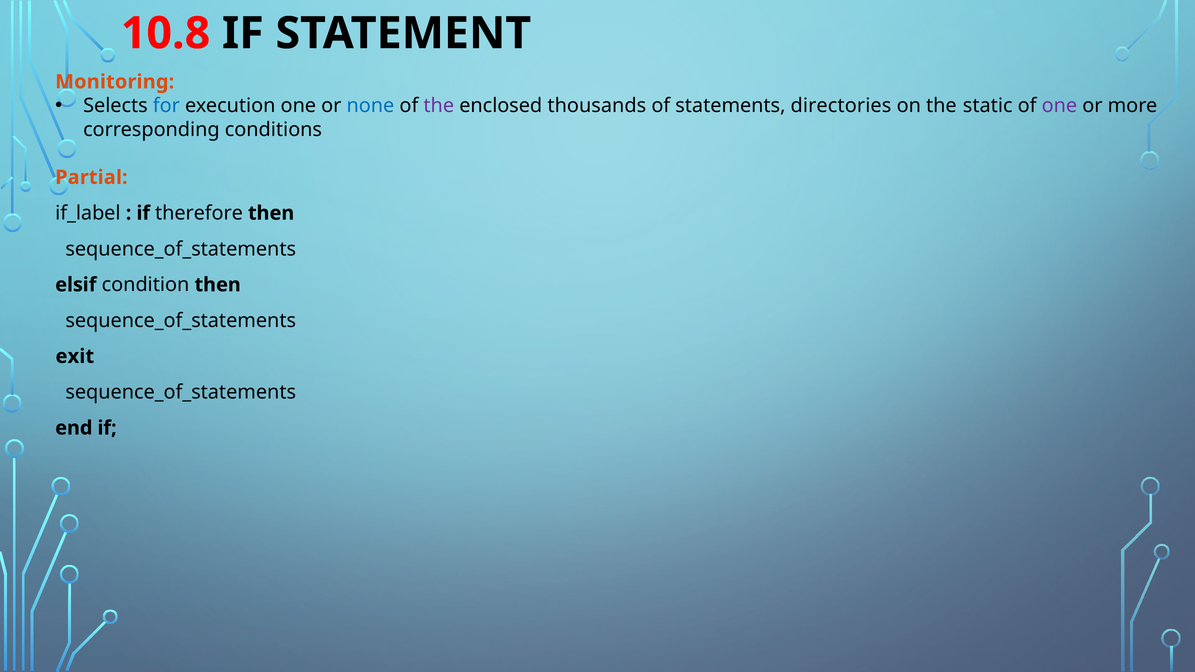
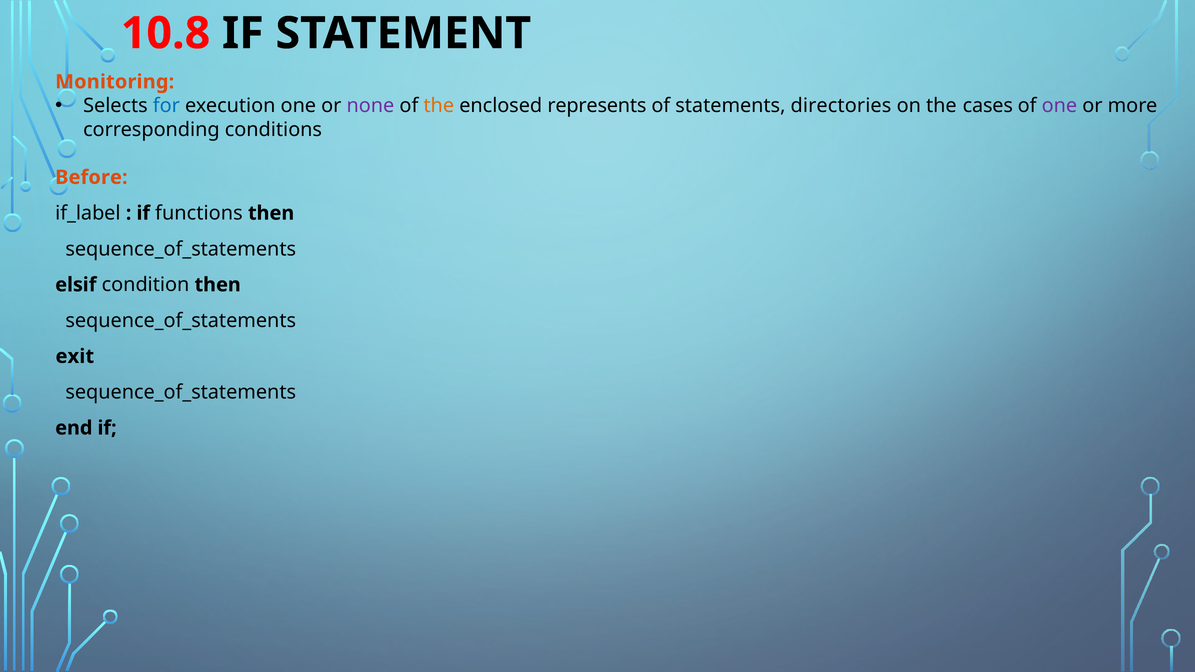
none colour: blue -> purple (370, 106)
the colour: purple -> orange (439, 106)
thousands: thousands -> represents (597, 106)
static: static -> cases (988, 106)
Partial: Partial -> Before (91, 177)
therefore: therefore -> functions (199, 213)
